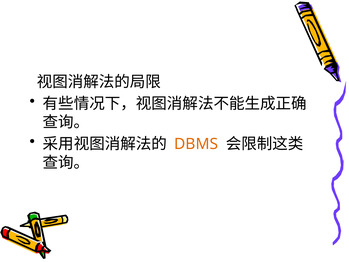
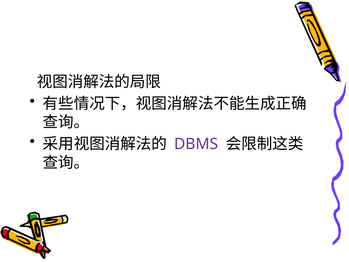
DBMS colour: orange -> purple (196, 144)
